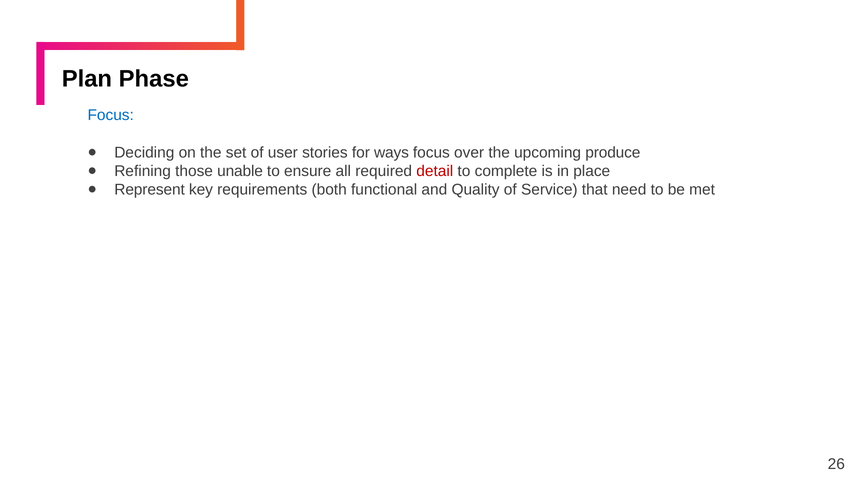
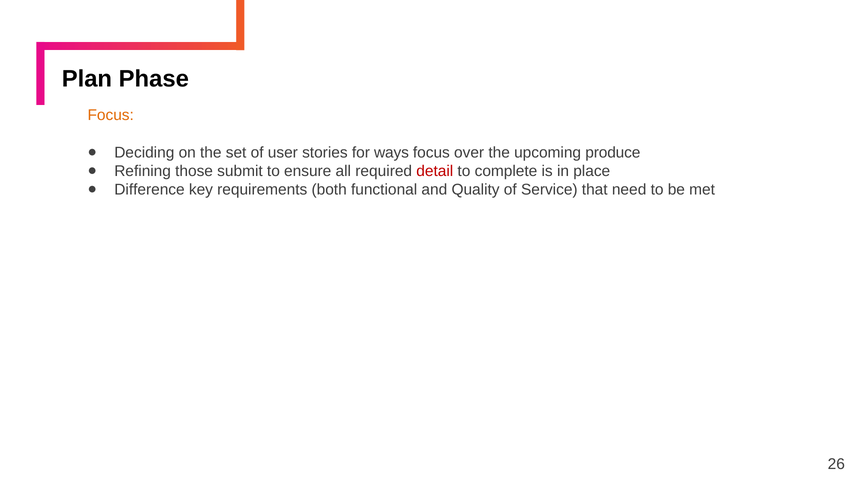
Focus colour: blue -> orange (111, 115)
unable: unable -> submit (240, 171)
Represent: Represent -> Difference (150, 190)
